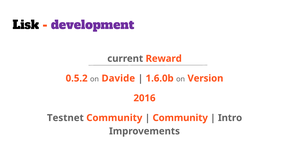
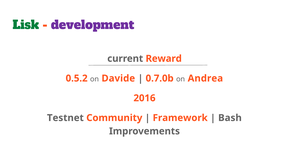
Lisk colour: black -> green (26, 25)
1.6.0b: 1.6.0b -> 0.7.0b (160, 78)
Version: Version -> Andrea (205, 78)
Community: Community -> Framework (180, 118)
Intro: Intro -> Bash (230, 118)
